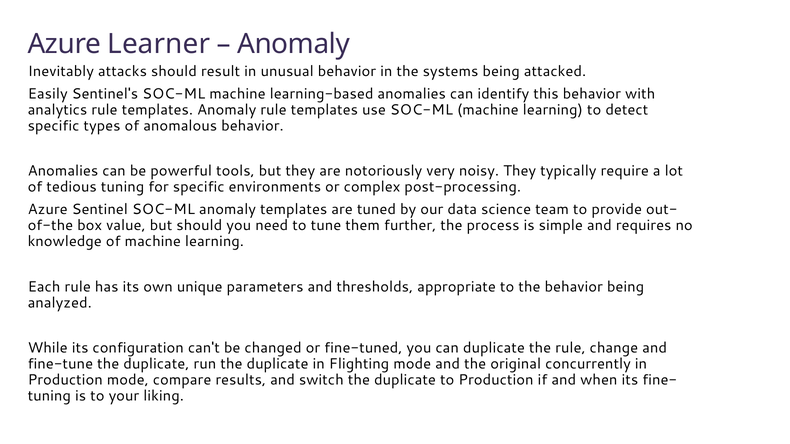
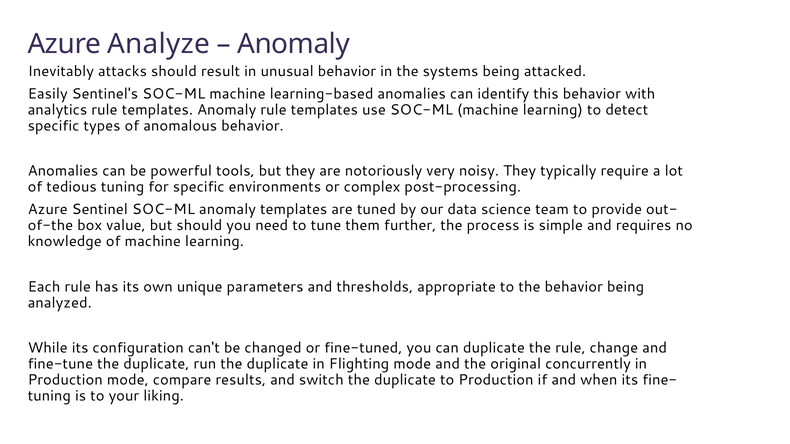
Learner: Learner -> Analyze (159, 44)
